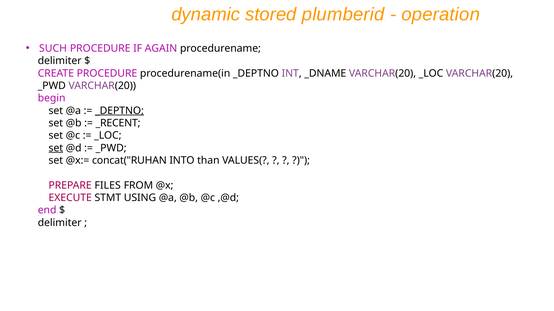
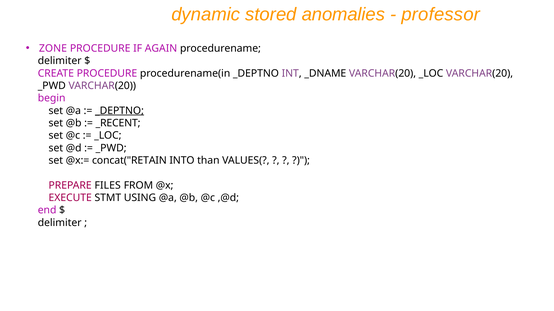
plumberid: plumberid -> anomalies (343, 14)
operation: operation -> professor (441, 14)
SUCH: SUCH -> ZONE (53, 49)
set underline: present -> none (56, 148)
concat("RUHAN: concat("RUHAN -> concat("RETAIN (129, 161)
